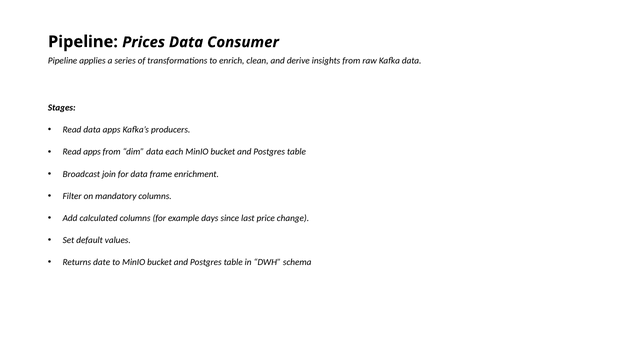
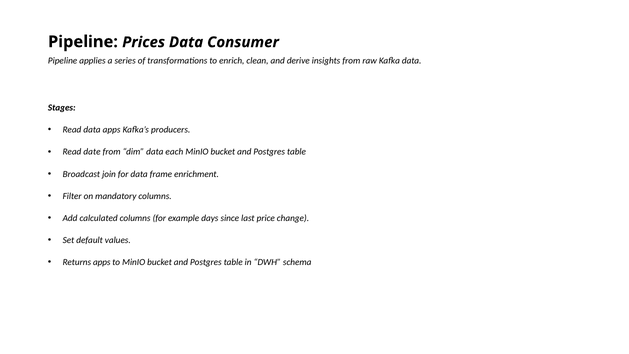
Read apps: apps -> date (92, 152)
Returns date: date -> apps (102, 262)
